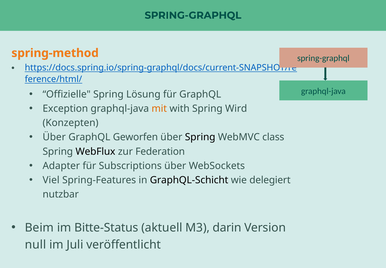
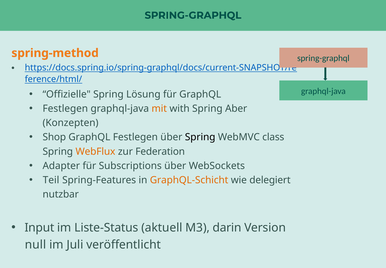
Exception: Exception -> Festlegen (65, 108)
Wird: Wird -> Aber (236, 108)
Über: Über -> Shop (54, 137)
GraphQL Geworfen: Geworfen -> Festlegen (135, 137)
WebFlux colour: black -> orange (95, 151)
Viel: Viel -> Teil (51, 180)
GraphQL-Schicht colour: black -> orange (189, 180)
Beim: Beim -> Input (39, 227)
Bitte-Status: Bitte-Status -> Liste-Status (106, 227)
